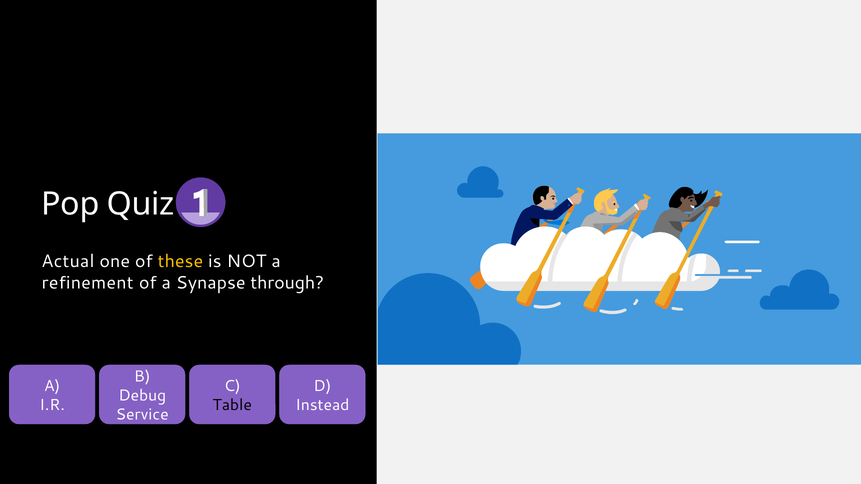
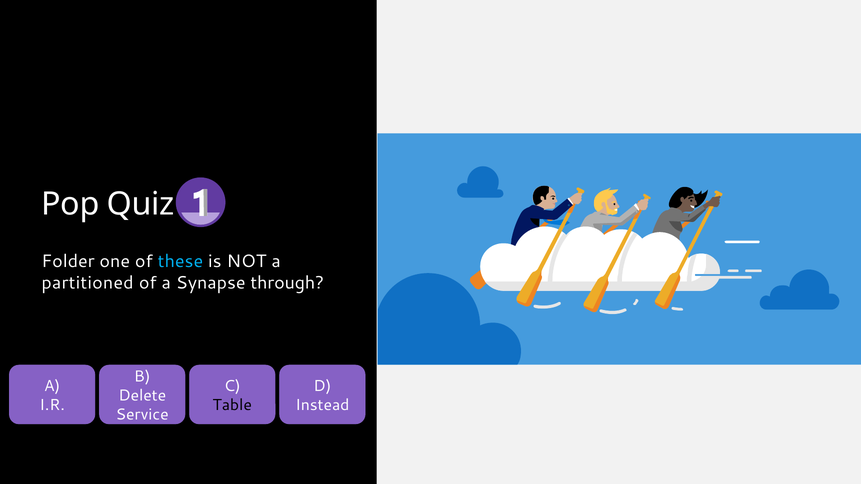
Actual: Actual -> Folder (68, 262)
these colour: yellow -> light blue (180, 262)
refinement: refinement -> partitioned (88, 283)
Debug: Debug -> Delete (142, 396)
